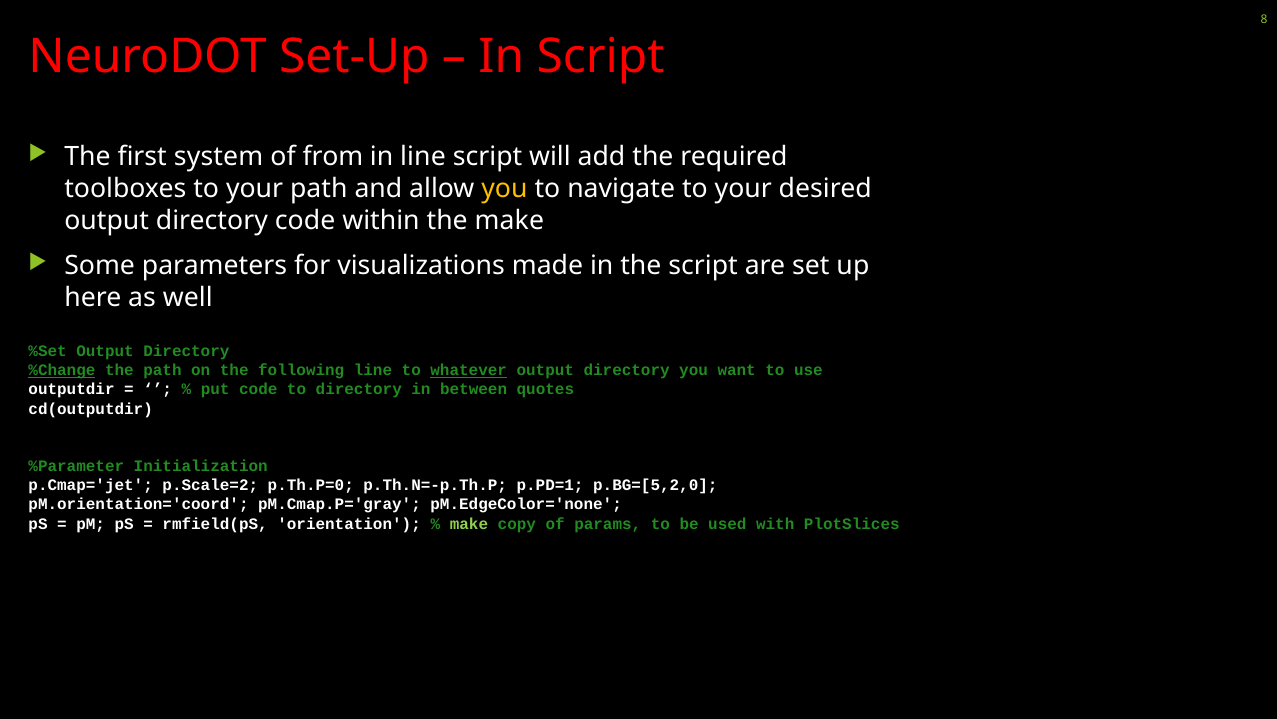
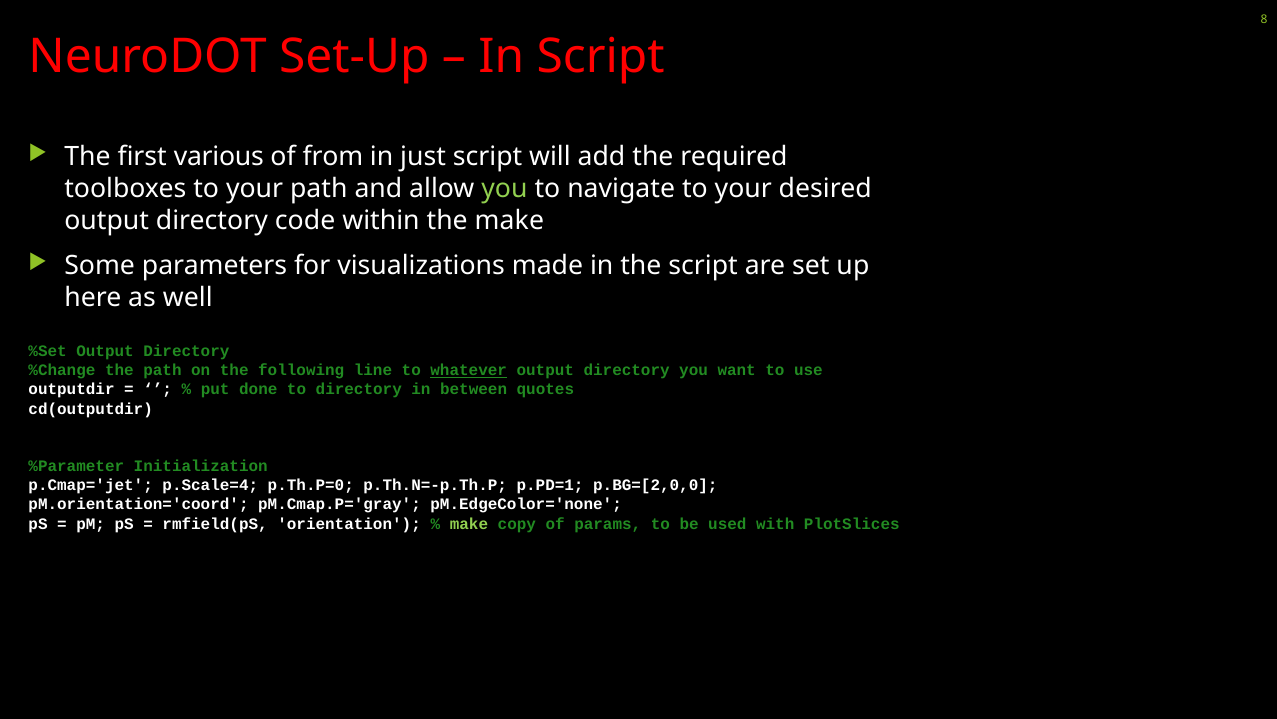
system: system -> various (219, 157)
in line: line -> just (423, 157)
you colour: yellow -> light green (504, 189)
%Change underline: present -> none (62, 370)
put code: code -> done (258, 389)
p.Scale=2: p.Scale=2 -> p.Scale=4 (210, 485)
p.BG=[5,2,0: p.BG=[5,2,0 -> p.BG=[2,0,0 (655, 485)
